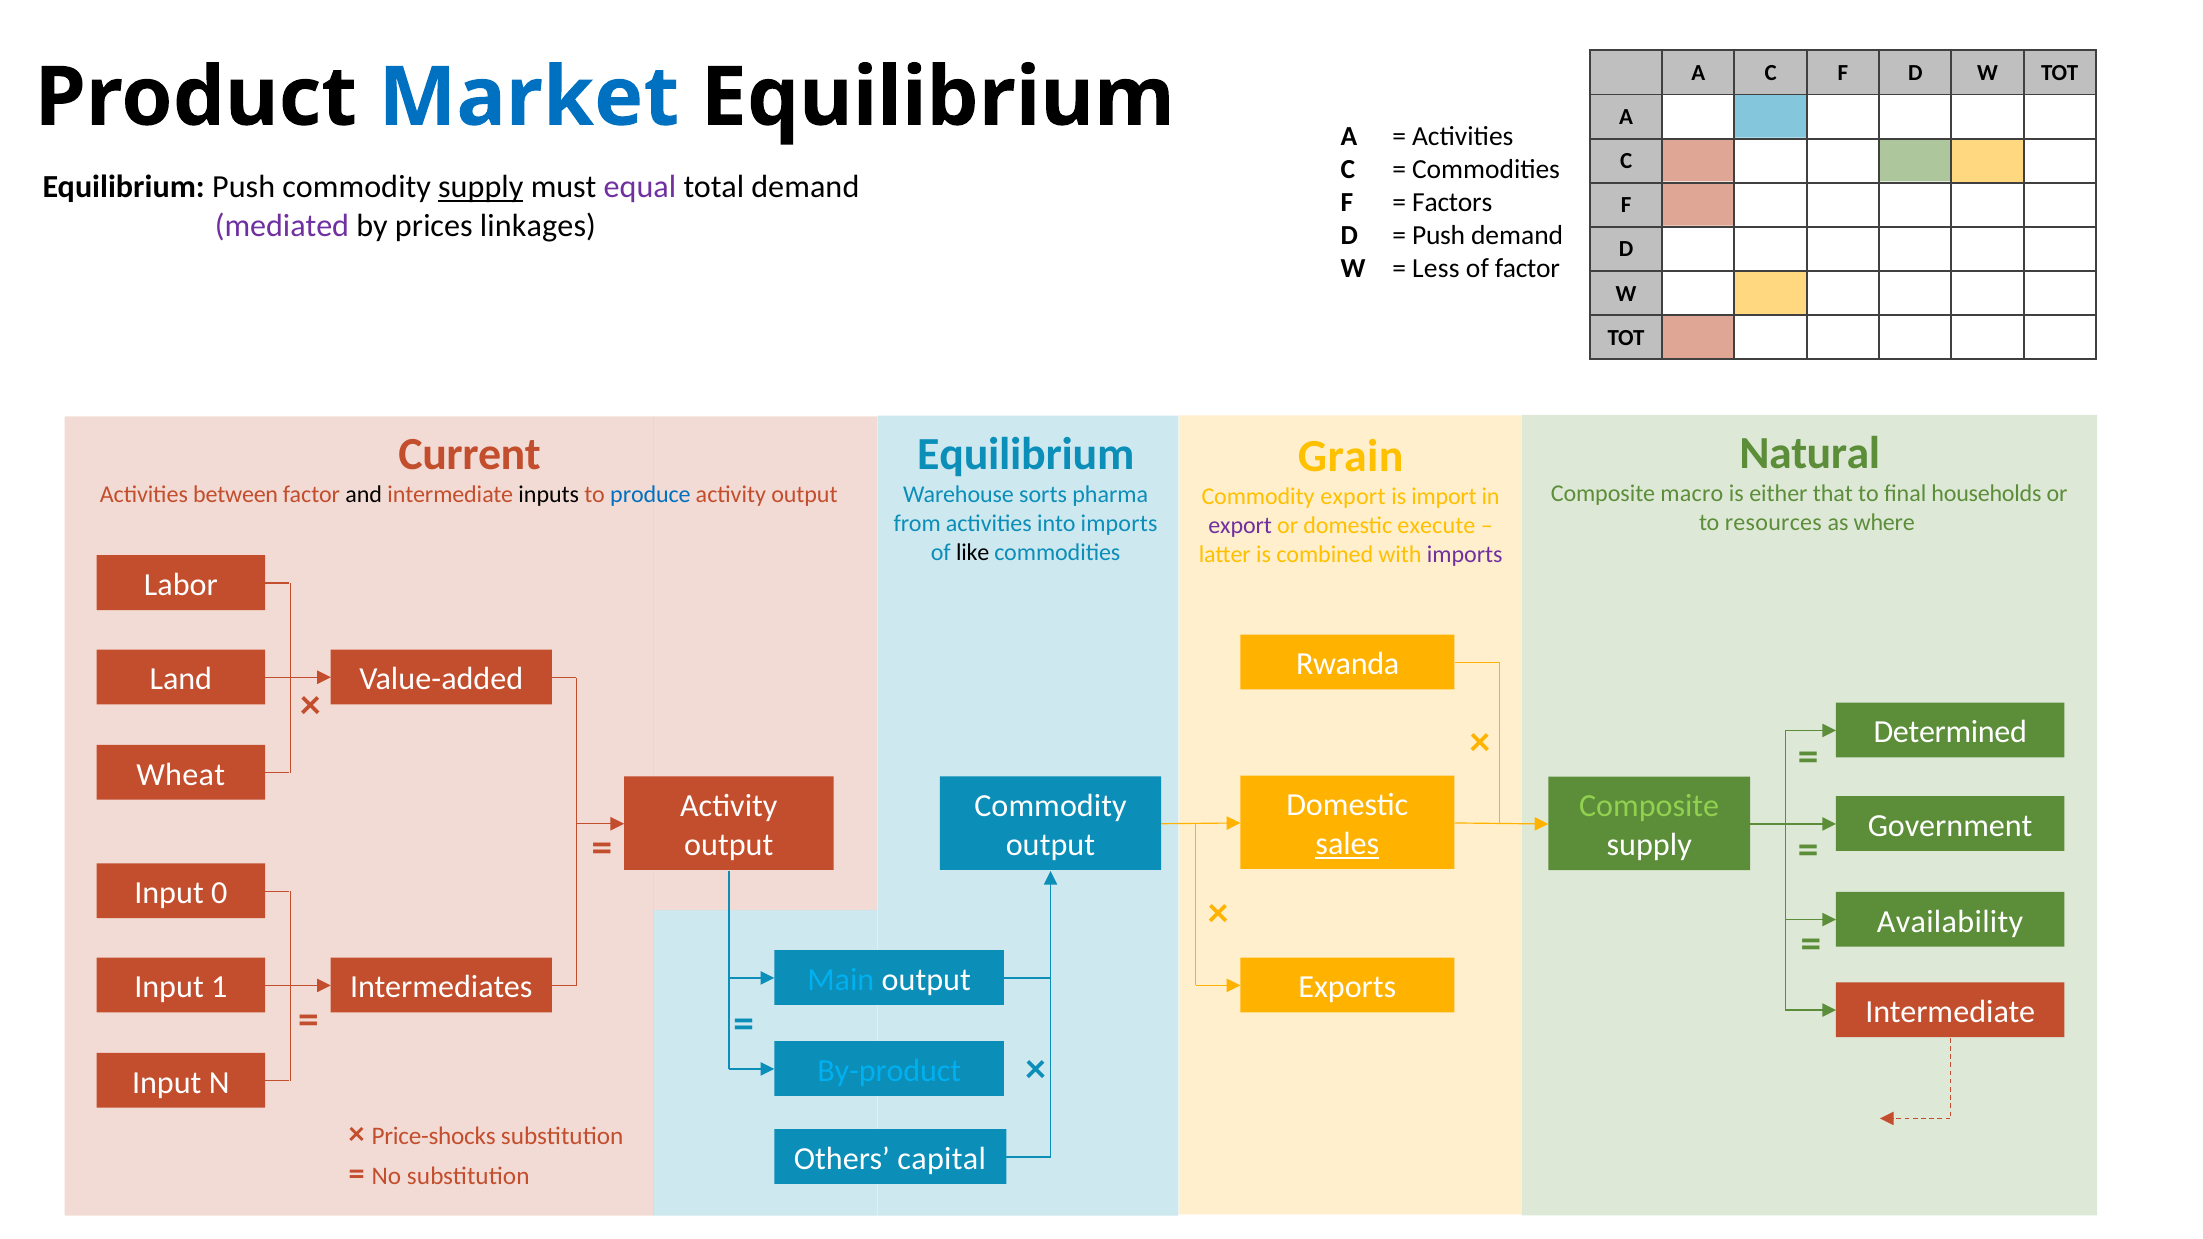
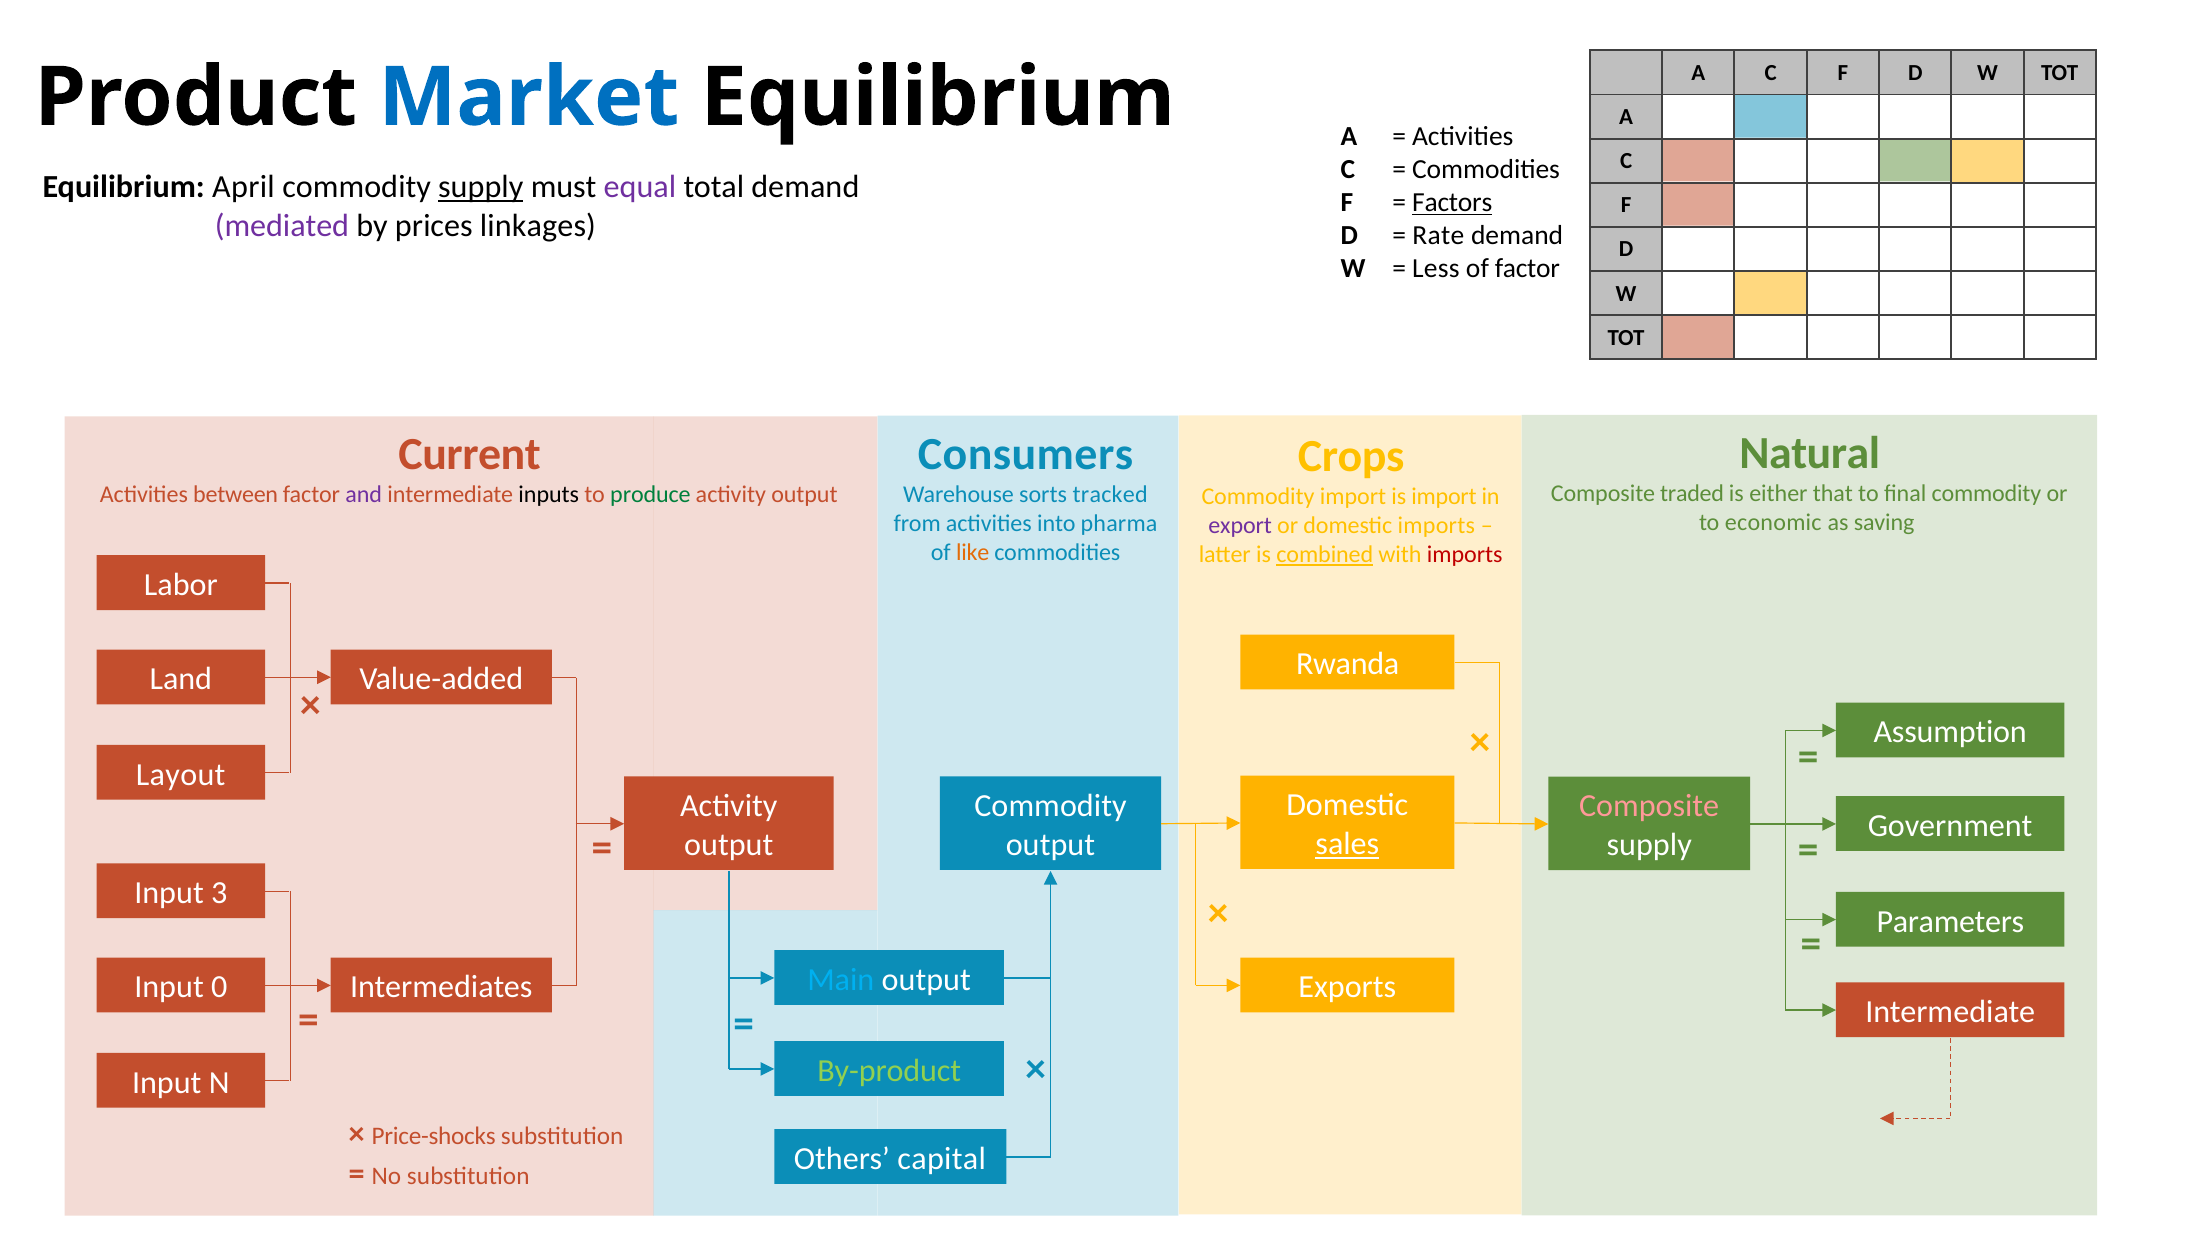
Equilibrium Push: Push -> April (244, 187)
Factors underline: none -> present (1452, 203)
Push: Push -> Rate (1438, 236)
Equilibrium: Equilibrium -> Consumers (1025, 454)
Grain: Grain -> Crops (1351, 456)
macro: macro -> traded (1692, 494)
final households: households -> commodity (1986, 494)
pharma: pharma -> tracked (1110, 495)
and colour: black -> purple (364, 495)
produce colour: blue -> green (650, 495)
Commodity export: export -> import (1353, 497)
resources: resources -> economic (1773, 523)
where: where -> saving (1884, 523)
into imports: imports -> pharma (1119, 524)
domestic execute: execute -> imports (1436, 526)
like colour: black -> orange (973, 553)
combined underline: none -> present (1325, 555)
imports colour: purple -> red (1465, 555)
Determined: Determined -> Assumption (1950, 732)
Wheat: Wheat -> Layout (181, 775)
Composite colour: light green -> pink (1649, 806)
0: 0 -> 3 (219, 893)
Availability: Availability -> Parameters (1950, 922)
1: 1 -> 0 (219, 987)
By-product colour: light blue -> light green (889, 1071)
